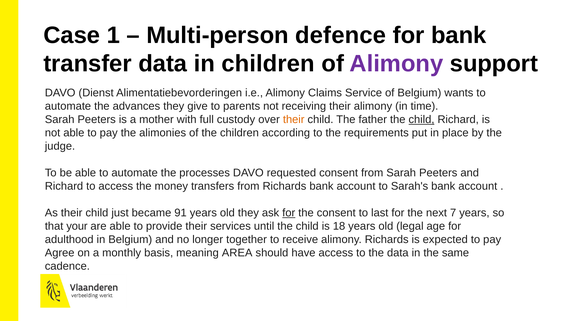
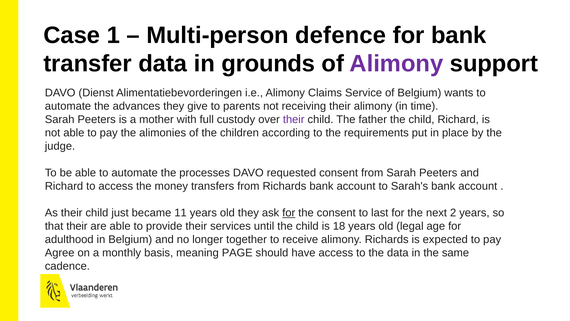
in children: children -> grounds (268, 64)
their colour: orange -> purple (294, 119)
child underline: present -> none (421, 119)
91: 91 -> 11 (181, 213)
7: 7 -> 2 (453, 213)
that your: your -> their (77, 226)
AREA: AREA -> PAGE (237, 253)
